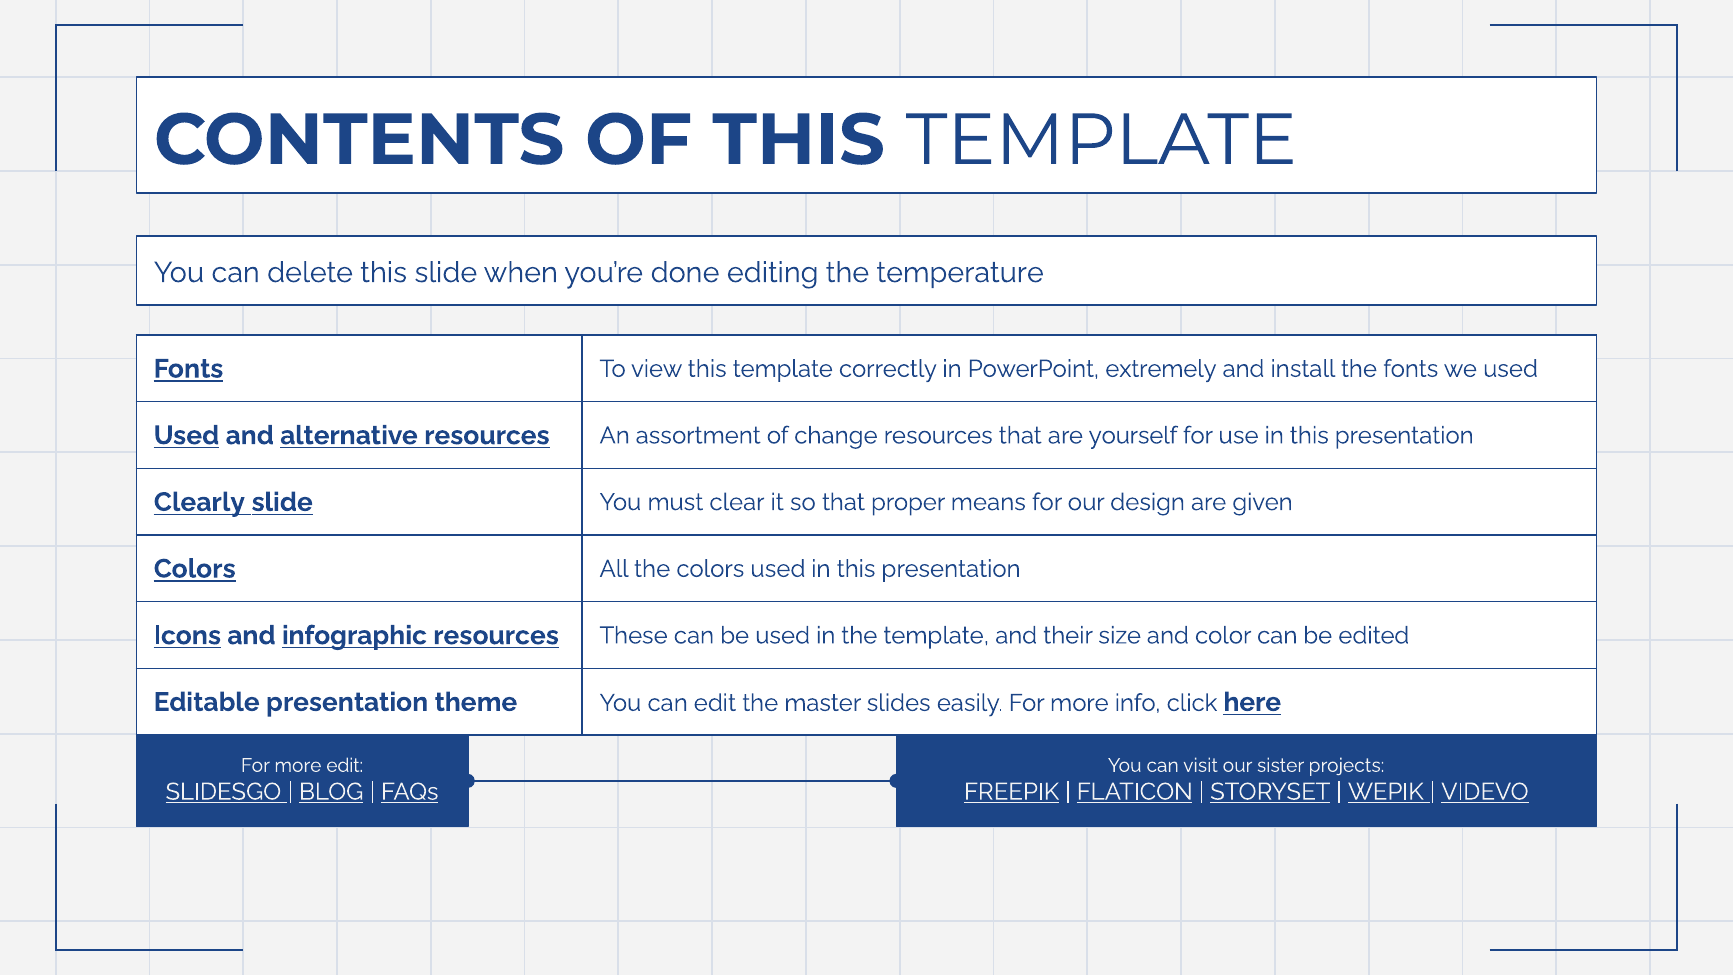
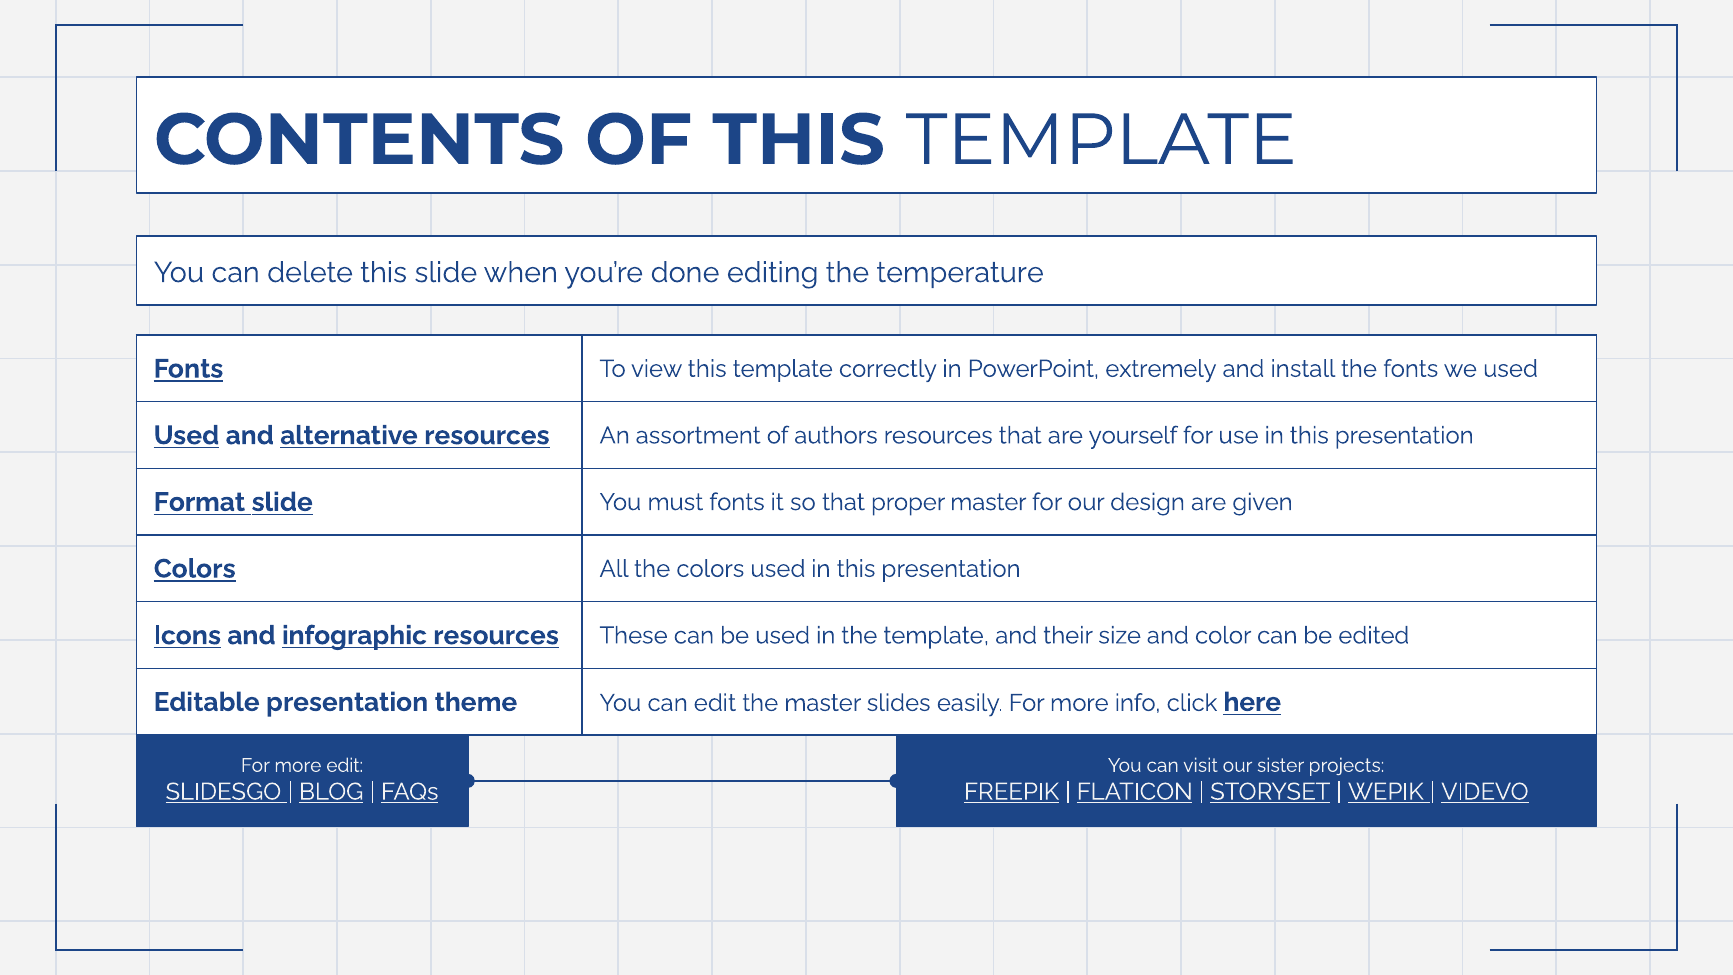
change: change -> authors (836, 435)
Clearly: Clearly -> Format (199, 502)
must clear: clear -> fonts (737, 502)
proper means: means -> master (988, 502)
